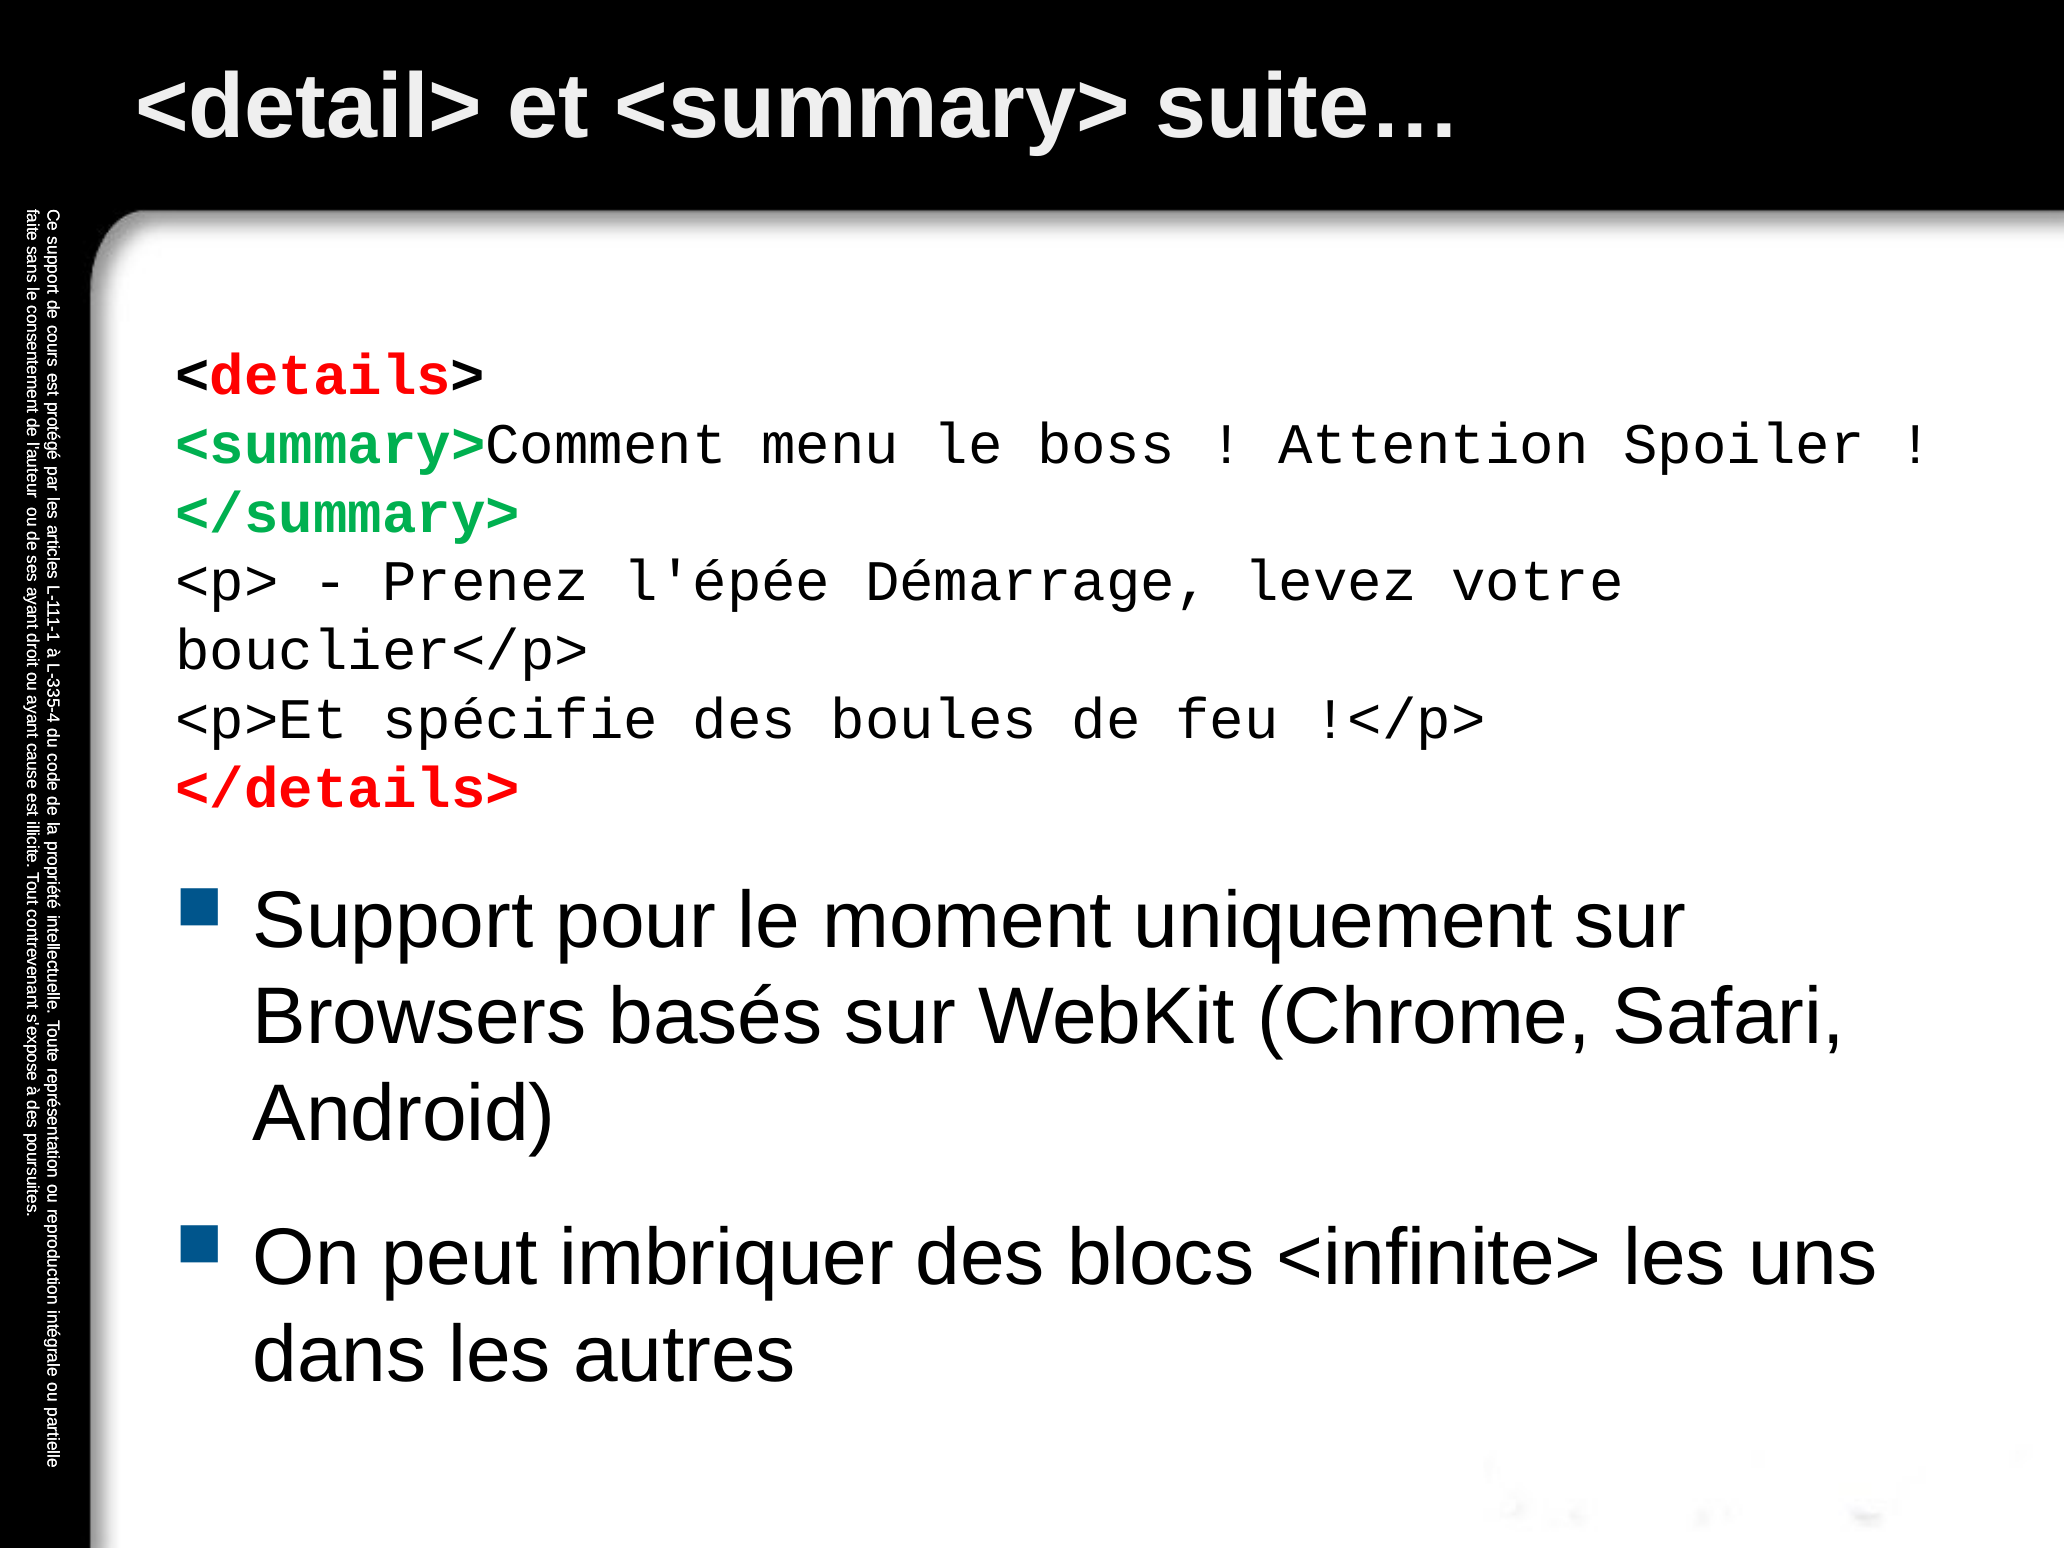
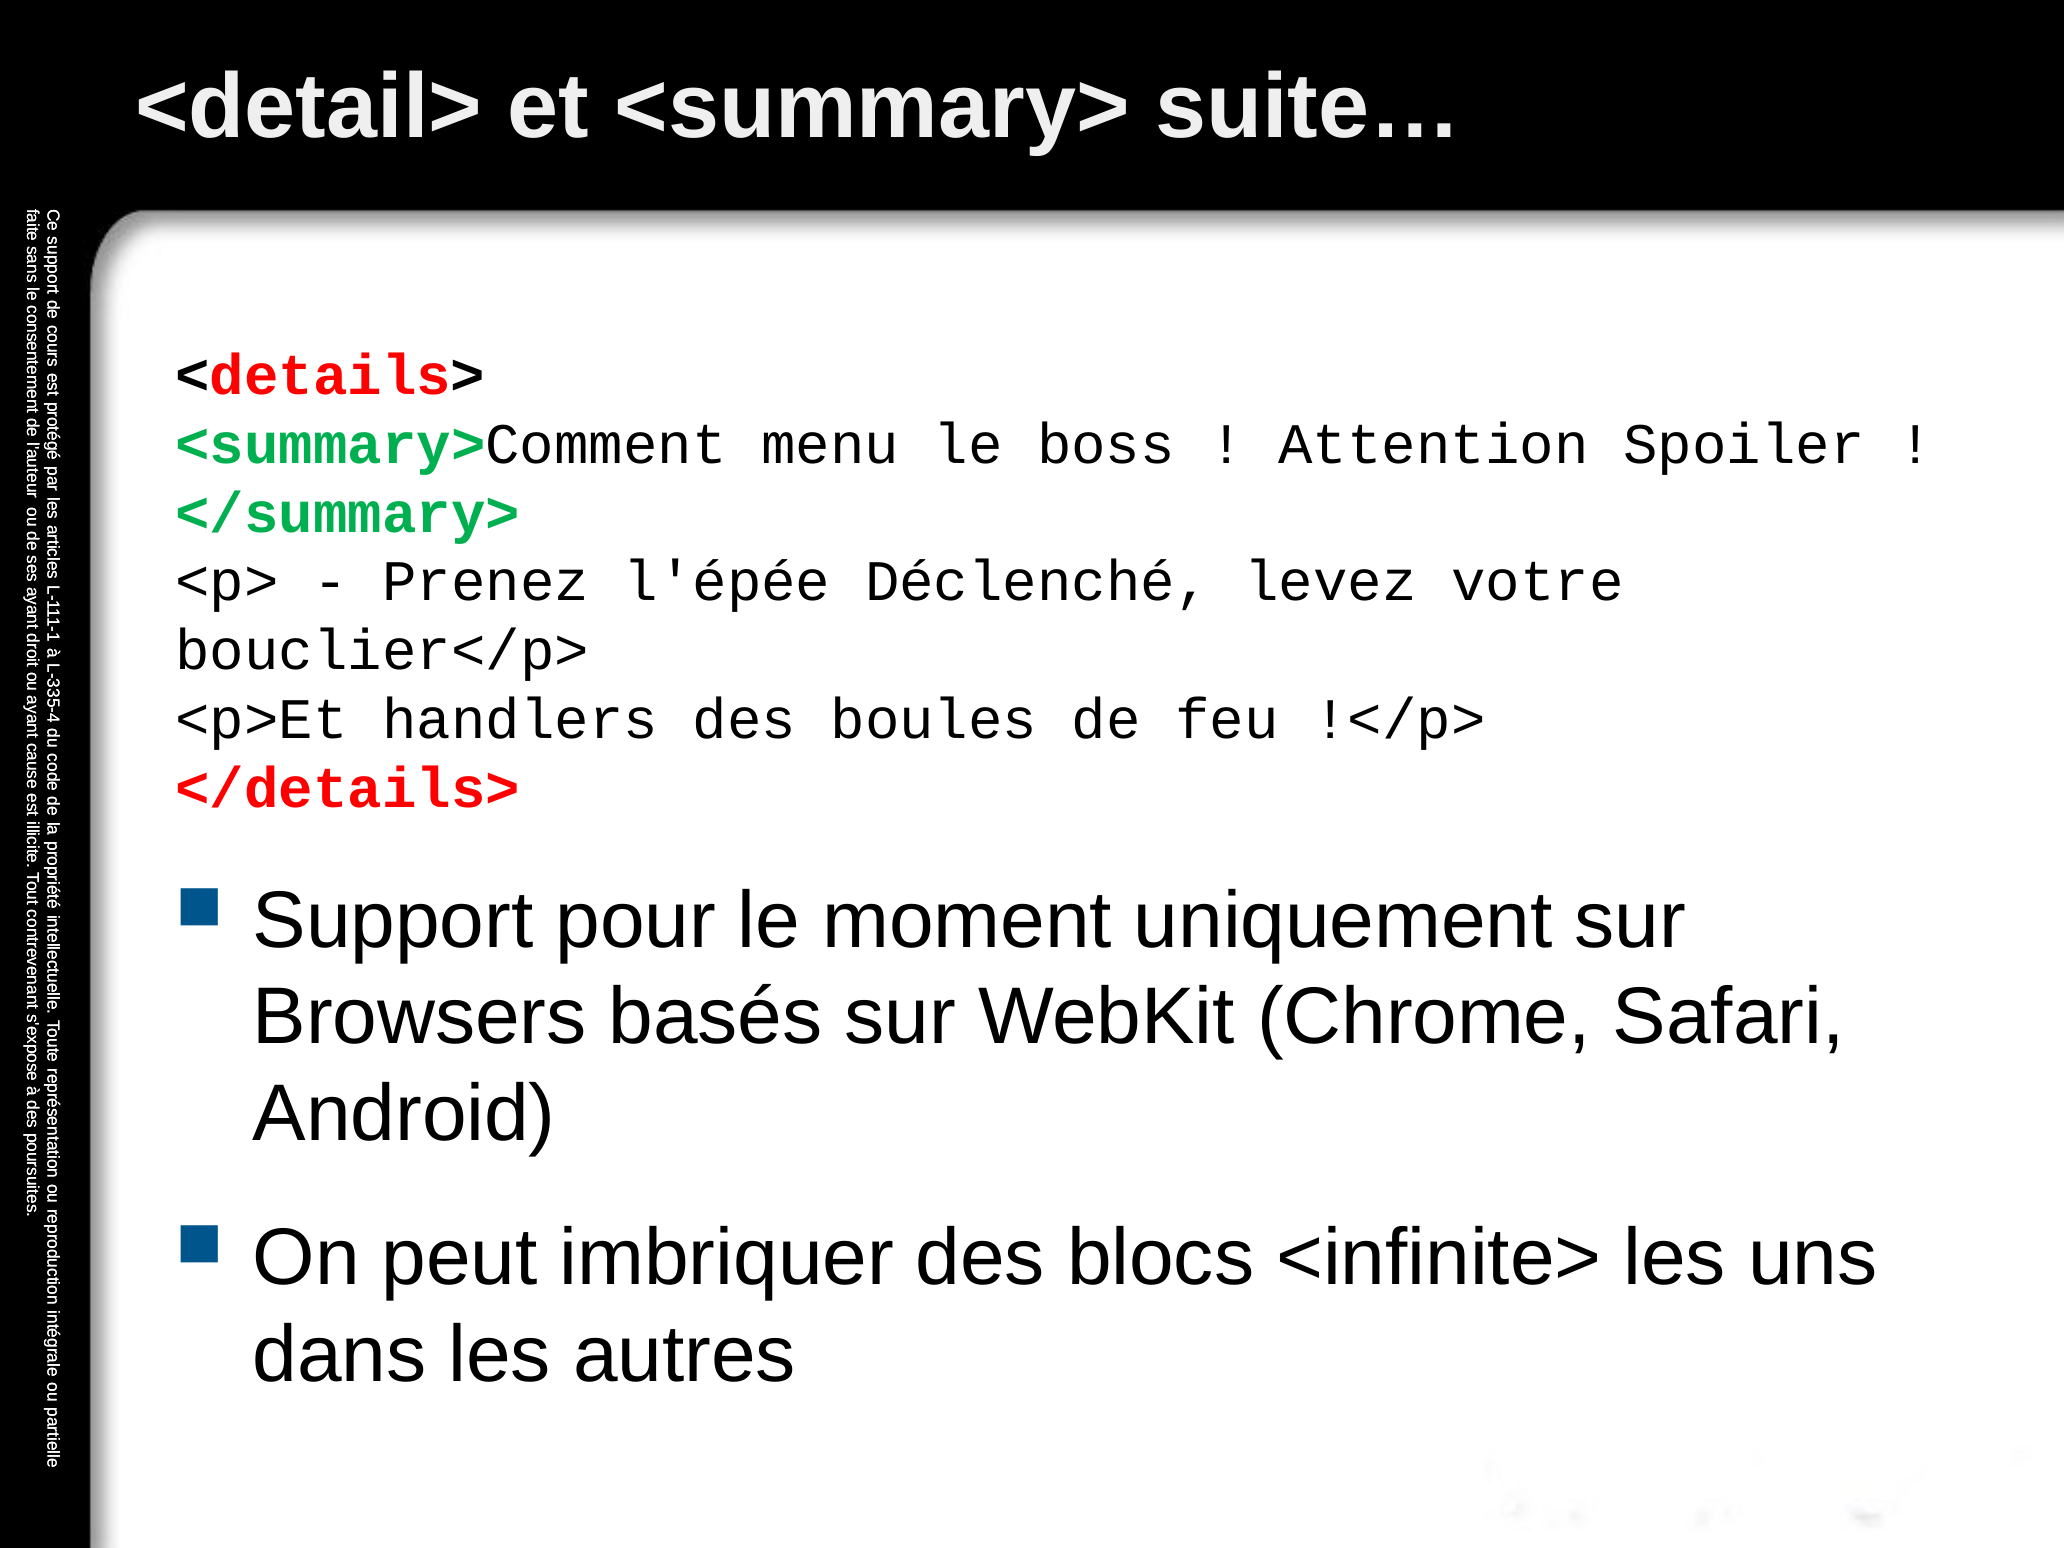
Démarrage: Démarrage -> Déclenché (1037, 582)
spécifie: spécifie -> handlers (520, 720)
